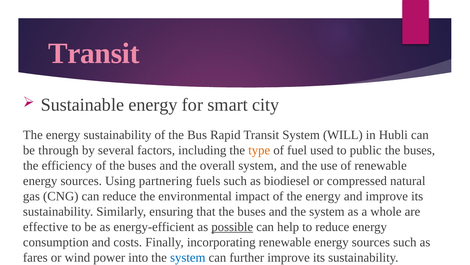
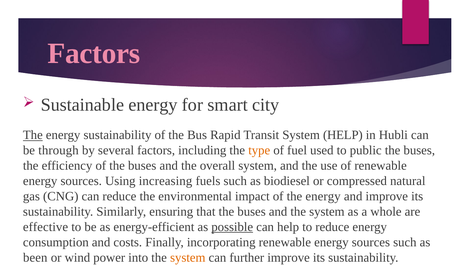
Transit: Transit -> Factors (94, 53)
The underline: none -> present (33, 135)
System WILL: WILL -> HELP (343, 135)
partnering: partnering -> increasing (166, 181)
fares: fares -> been (35, 257)
system colour: blue -> orange (188, 257)
